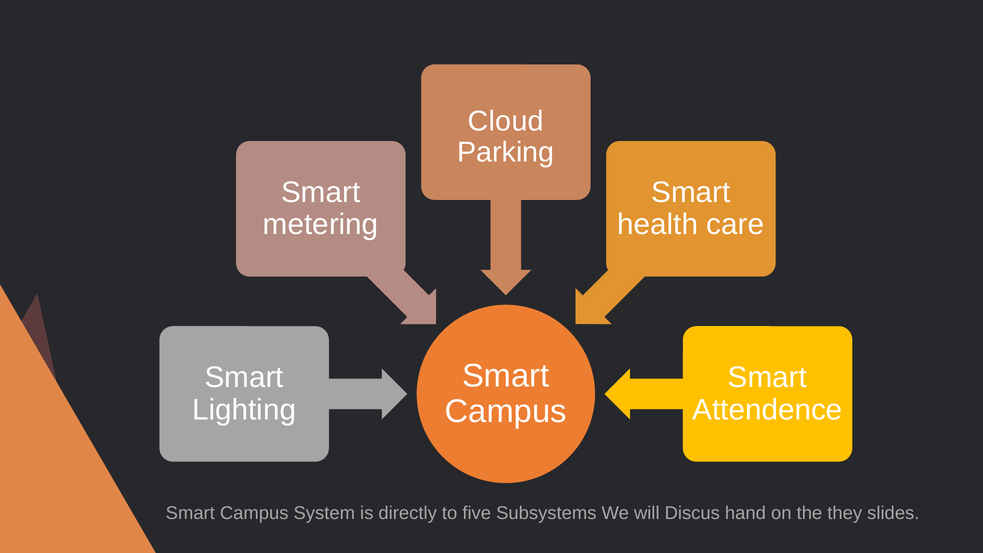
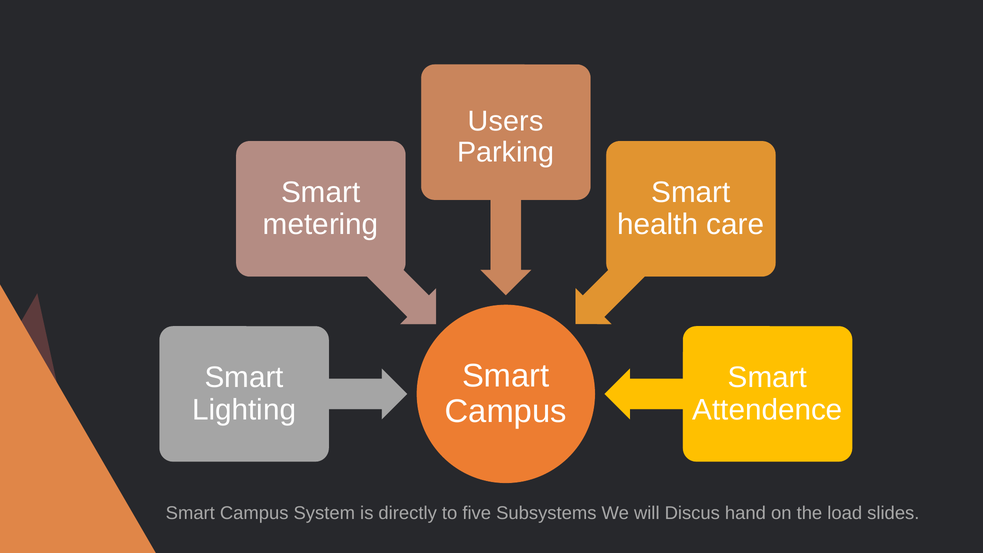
Cloud: Cloud -> Users (506, 121)
they: they -> load (845, 513)
